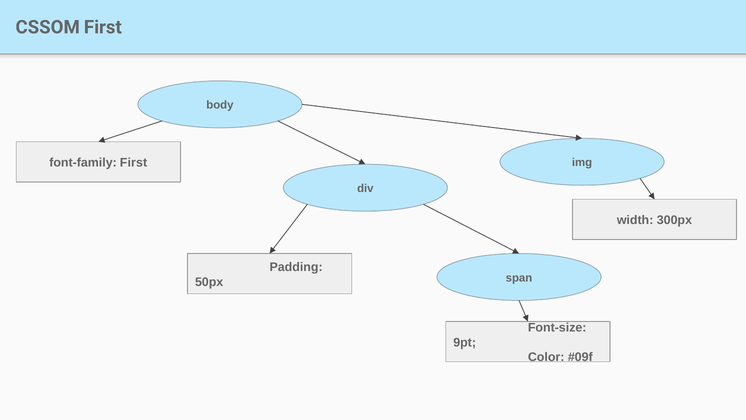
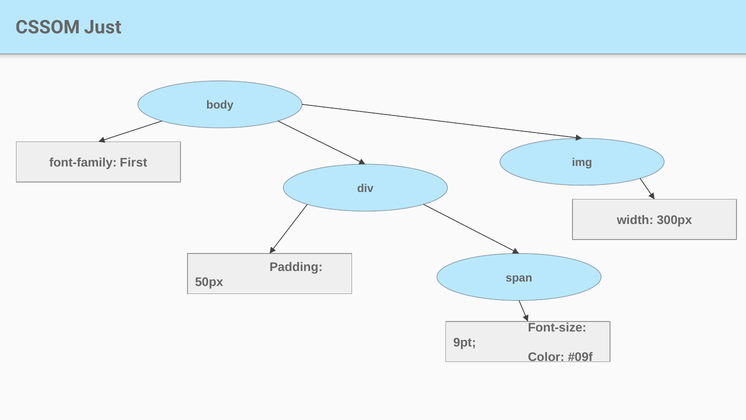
CSSOM First: First -> Just (103, 27)
